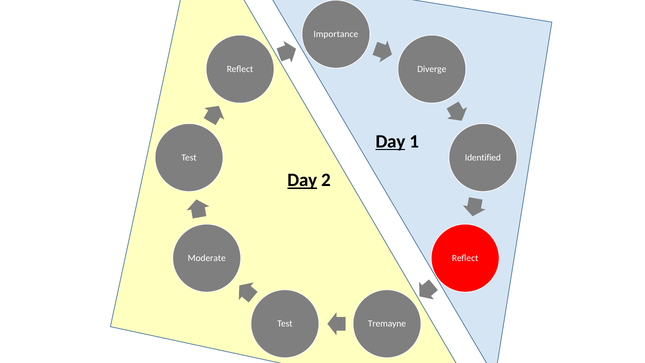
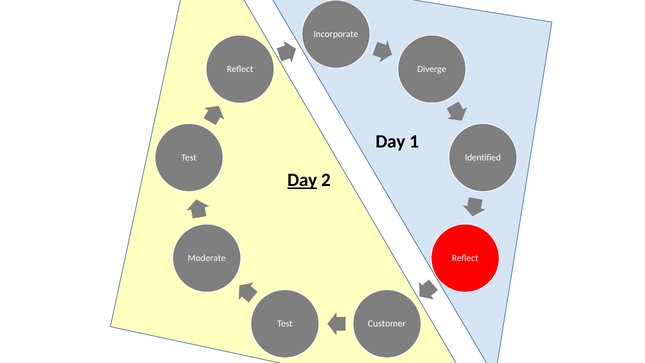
Importance: Importance -> Incorporate (336, 34)
Day underline: present -> none (390, 141)
Tremayne: Tremayne -> Customer (387, 324)
